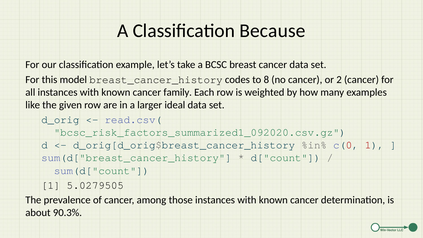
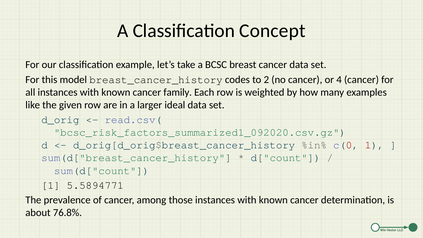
Because: Because -> Concept (272, 31)
8: 8 -> 2 (266, 80)
2: 2 -> 4 (339, 80)
5.0279505: 5.0279505 -> 5.5894771 (95, 185)
90.3%: 90.3% -> 76.8% (67, 213)
